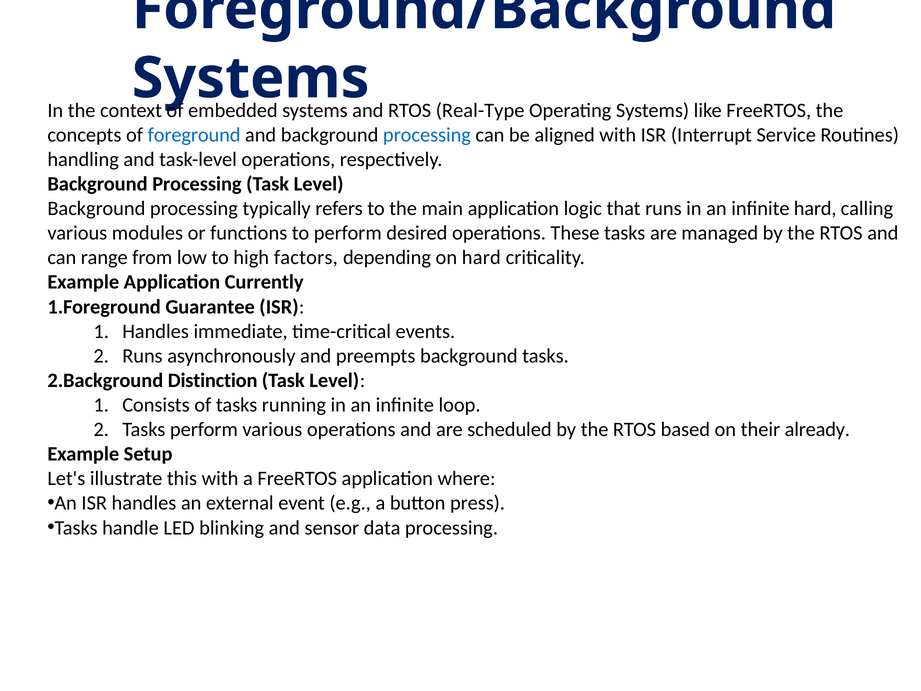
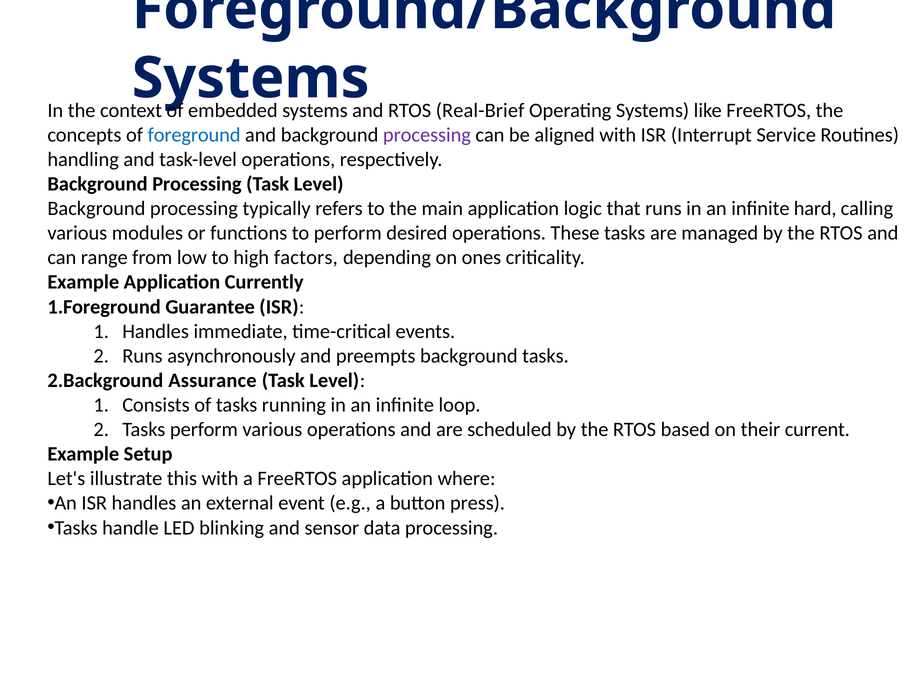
Real-Type: Real-Type -> Real-Brief (480, 110)
processing colour: blue -> purple (427, 135)
on hard: hard -> ones (481, 258)
Distinction: Distinction -> Assurance (212, 380)
already: already -> current (817, 429)
